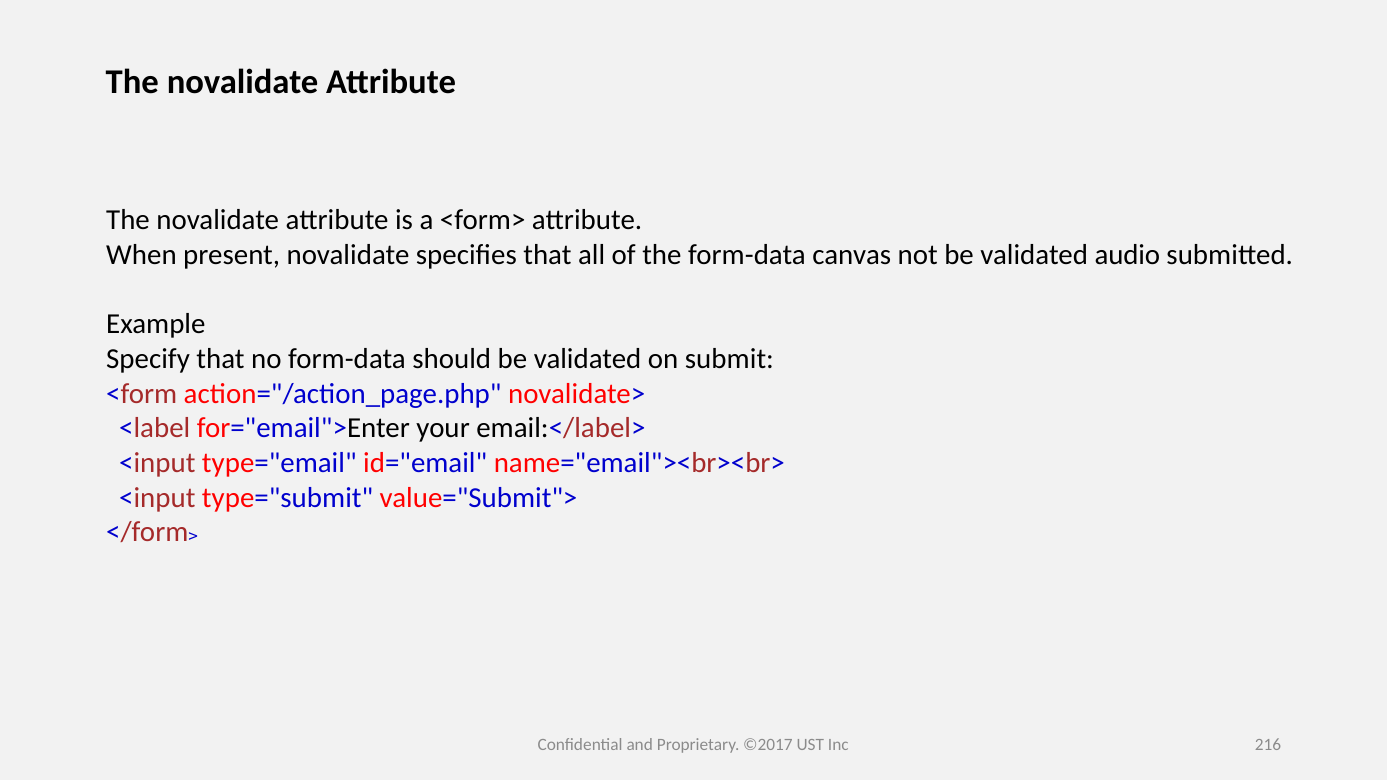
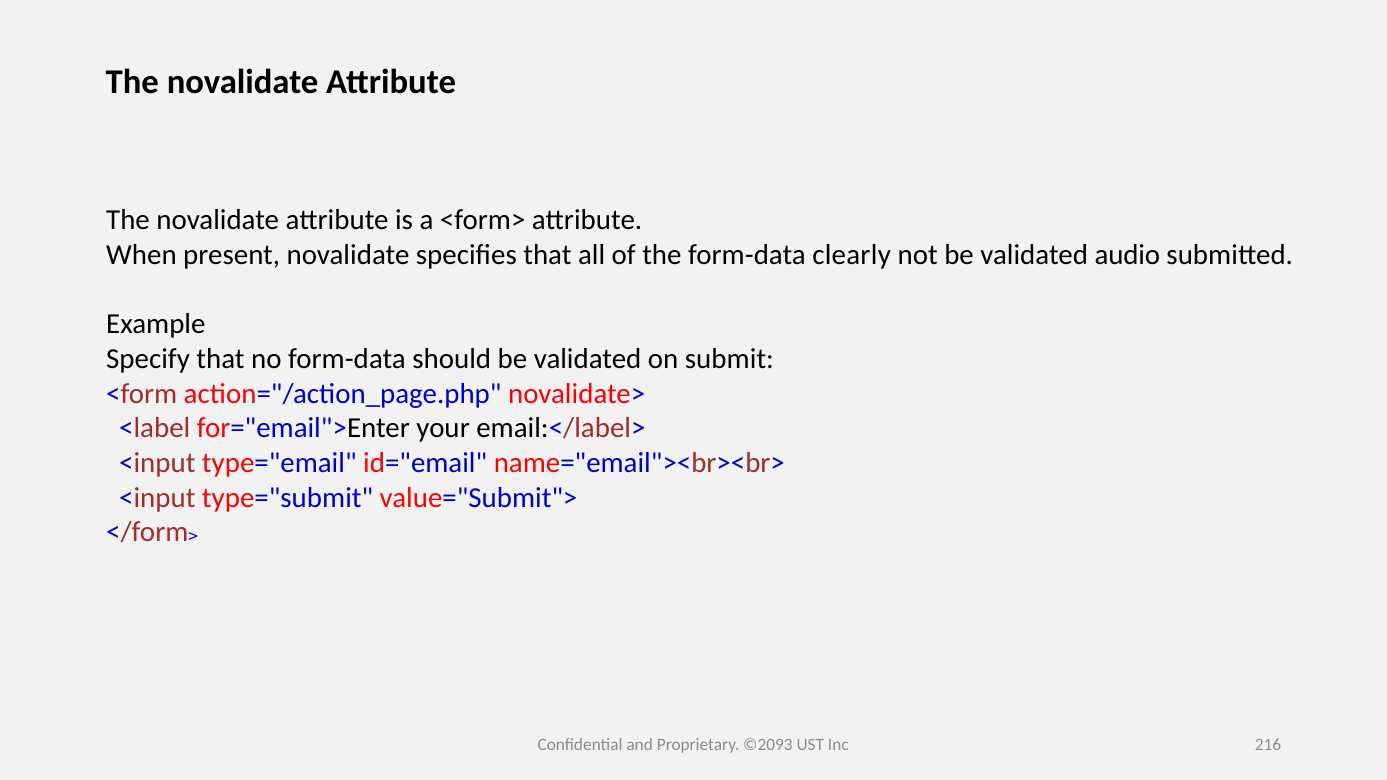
canvas: canvas -> clearly (852, 255)
©2017: ©2017 -> ©2093 (768, 745)
